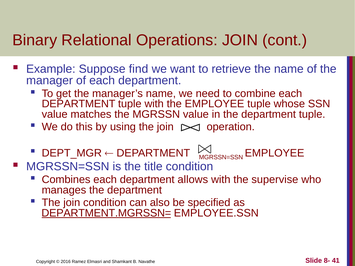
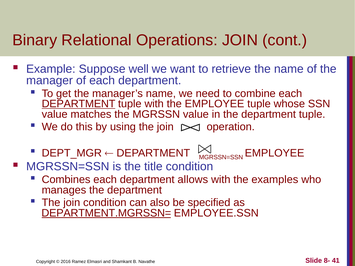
find: find -> well (139, 69)
DEPARTMENT underline: none -> present (79, 104)
supervise: supervise -> examples (275, 180)
